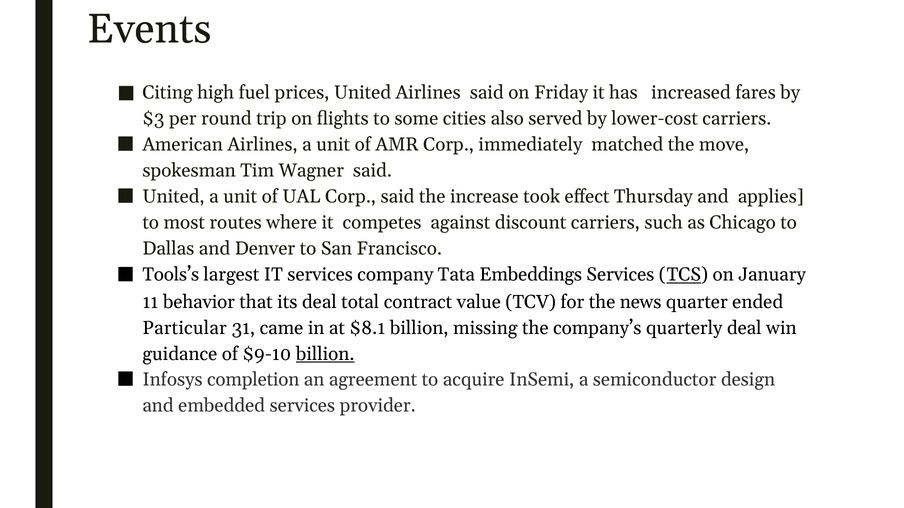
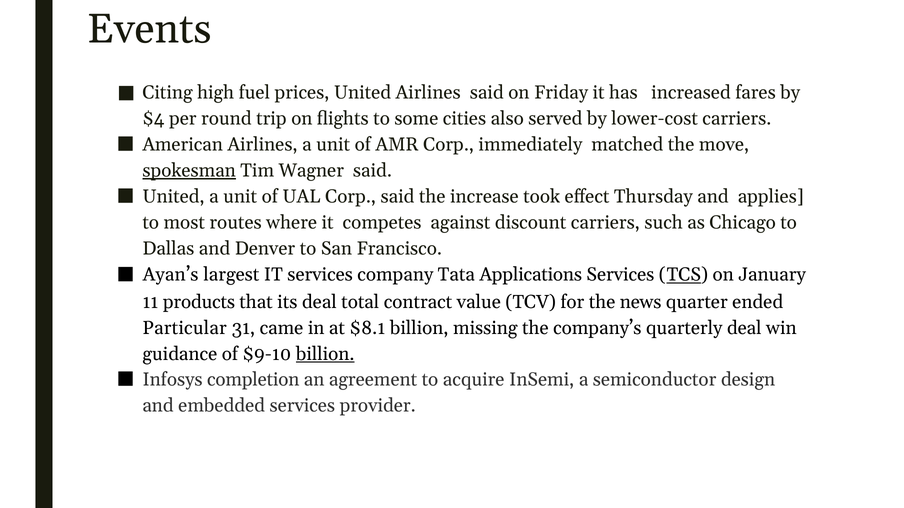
$3: $3 -> $4 (153, 119)
spokesman underline: none -> present (189, 171)
Tools’s: Tools’s -> Ayan’s (171, 275)
Embeddings: Embeddings -> Applications (531, 275)
behavior: behavior -> products (199, 302)
